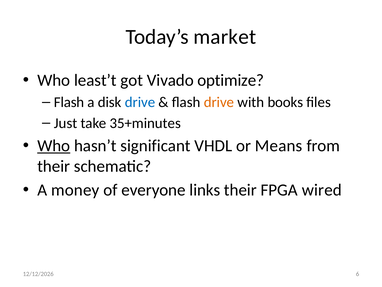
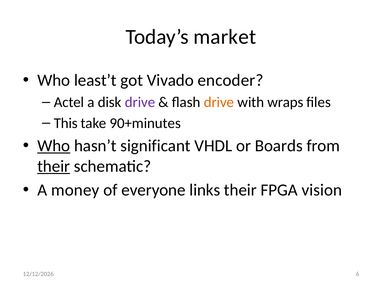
optimize: optimize -> encoder (230, 80)
Flash: Flash -> Actel (69, 102)
drive colour: blue -> purple (140, 102)
books: books -> wraps (285, 102)
Just: Just -> This (66, 123)
35+minutes: 35+minutes -> 90+minutes (145, 123)
Means: Means -> Boards (279, 146)
their underline: none -> present (54, 166)
wired: wired -> vision (322, 190)
